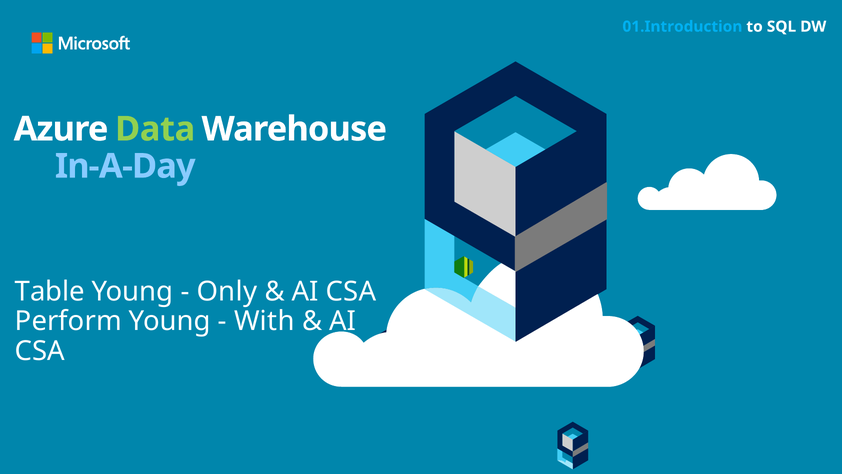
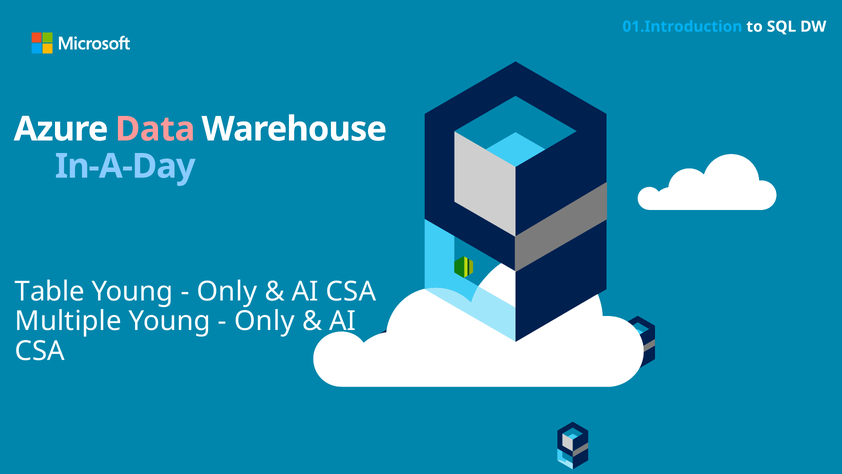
Data colour: light green -> pink (155, 129)
Perform: Perform -> Multiple (68, 321)
With: With -> Only (264, 321)
